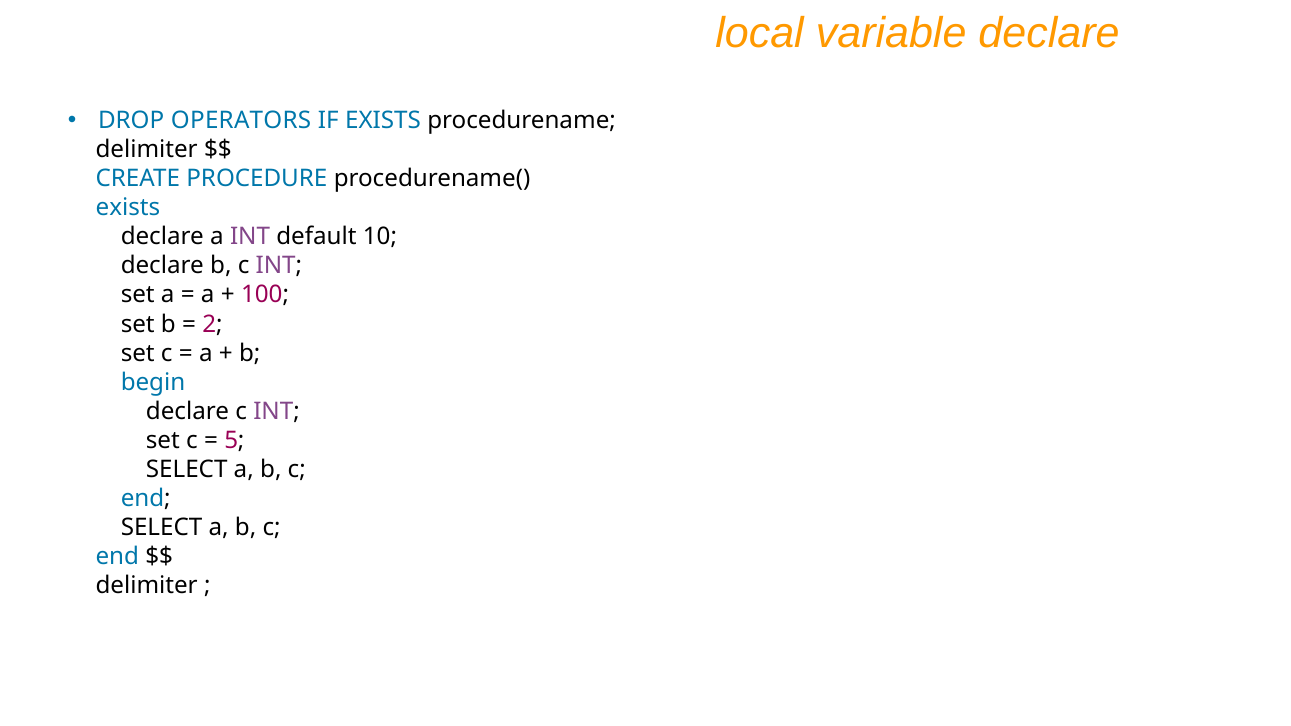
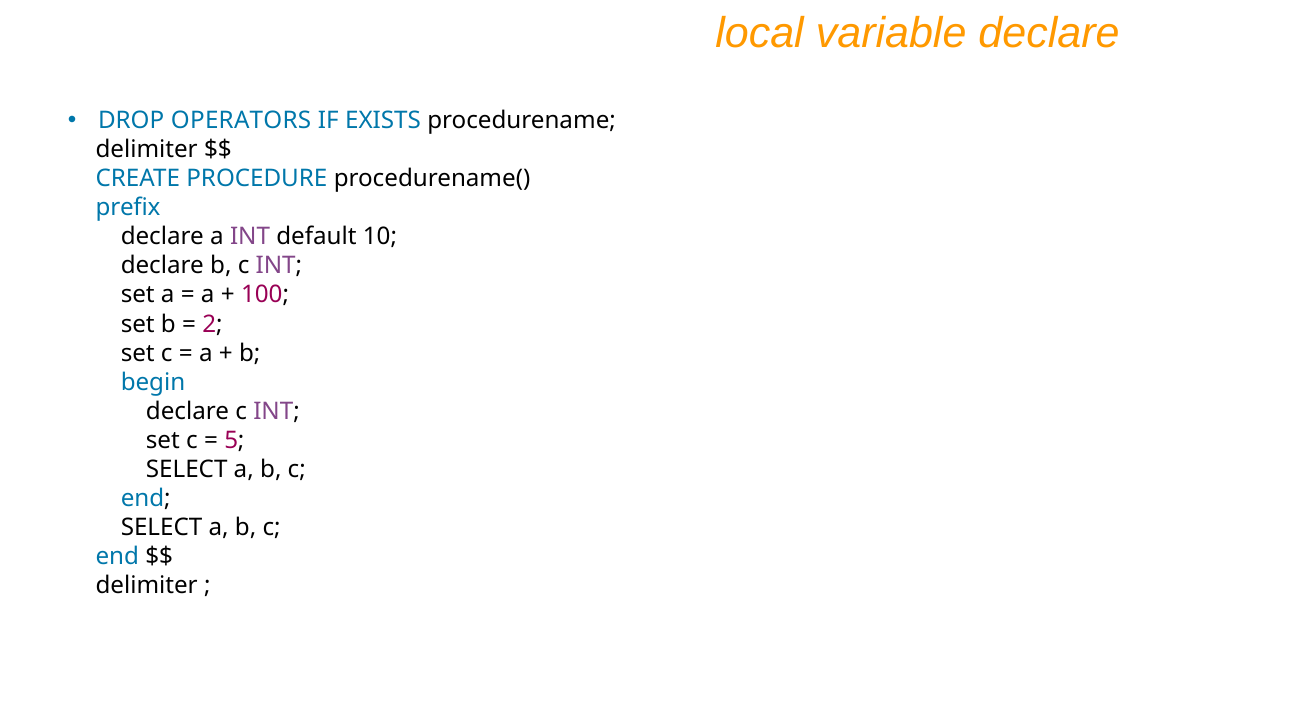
exists: exists -> prefix (128, 208)
